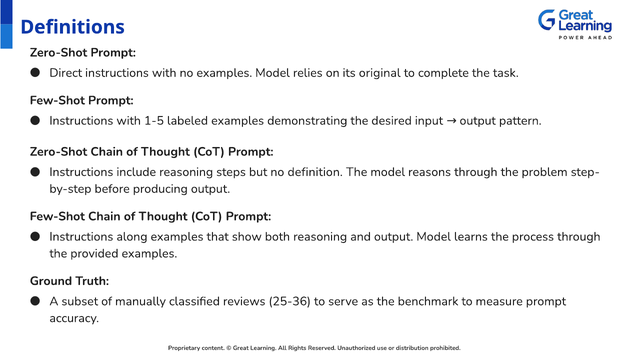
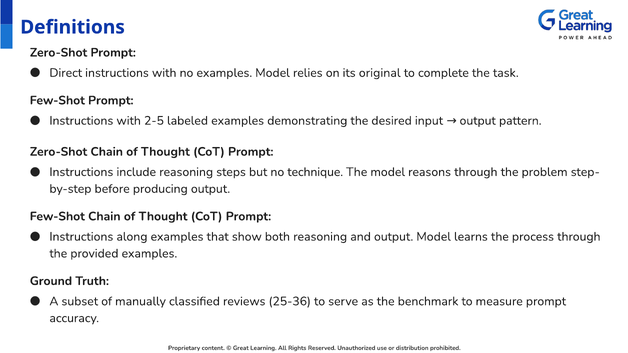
1-5: 1-5 -> 2-5 (154, 121)
definition: definition -> technique (315, 172)
